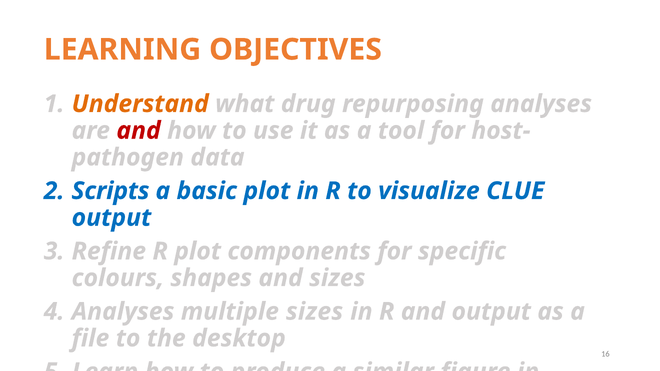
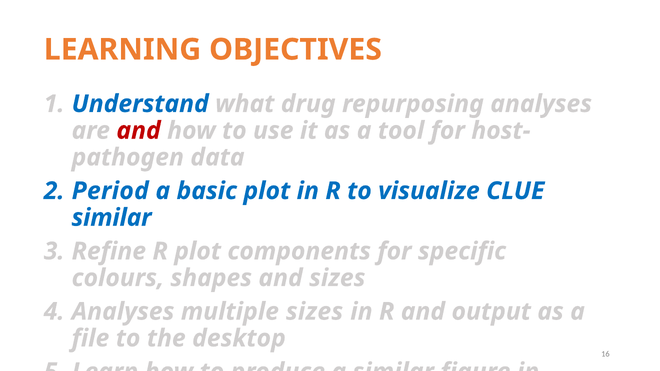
Understand colour: orange -> blue (140, 104)
Scripts: Scripts -> Period (110, 191)
output: output -> similar (112, 218)
